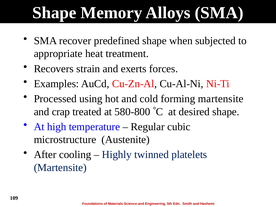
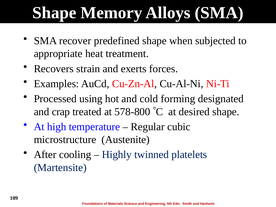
forming martensite: martensite -> designated (221, 99)
580-800: 580-800 -> 578-800 (132, 112)
